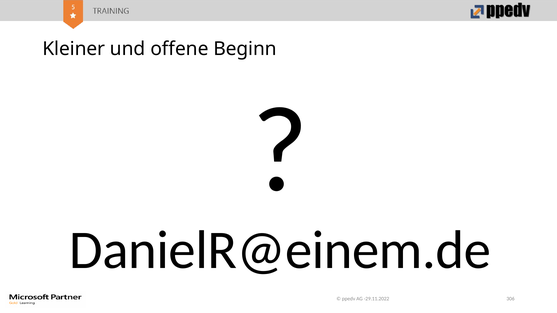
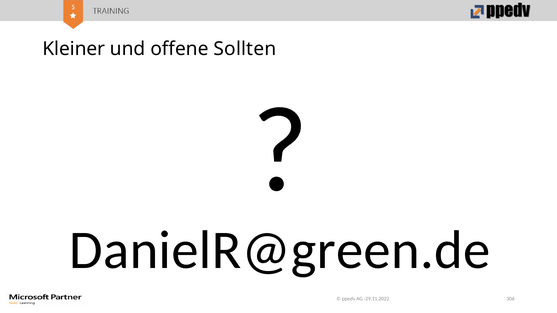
Beginn: Beginn -> Sollten (245, 49)
DanielR@einem.de: DanielR@einem.de -> DanielR@green.de (280, 251)
